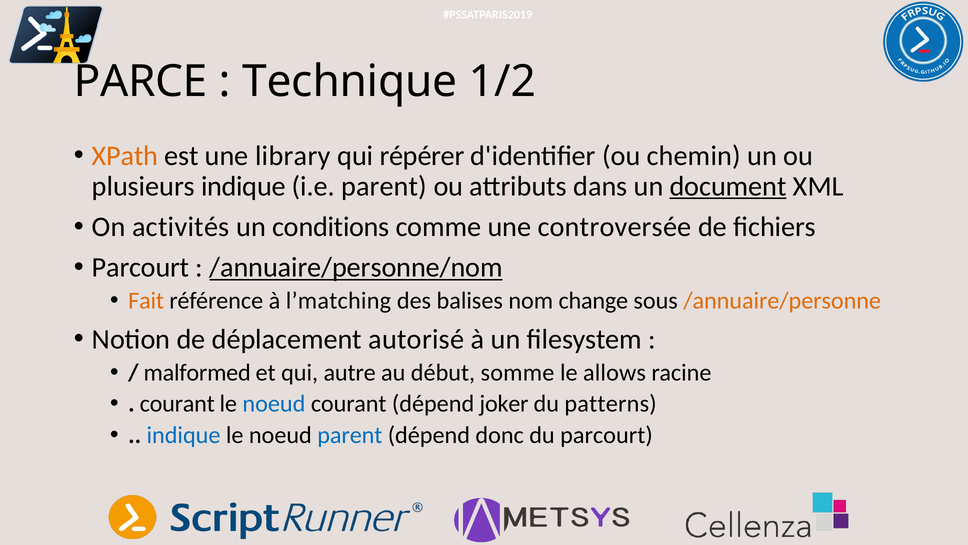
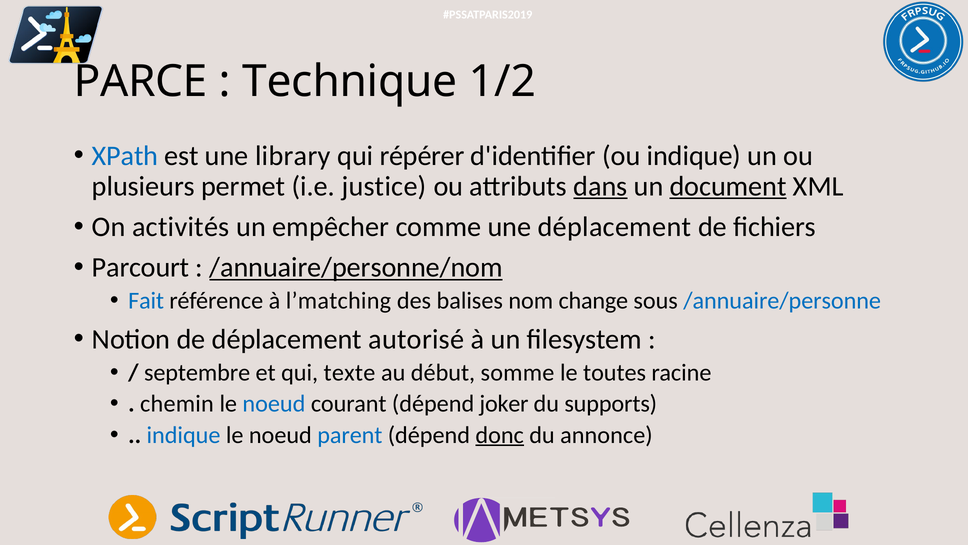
XPath colour: orange -> blue (125, 156)
ou chemin: chemin -> indique (694, 156)
plusieurs indique: indique -> permet (243, 186)
i.e parent: parent -> justice (384, 186)
dans underline: none -> present (600, 186)
conditions: conditions -> empêcher (331, 227)
une controversée: controversée -> déplacement (615, 227)
Fait colour: orange -> blue (146, 301)
/annuaire/personne colour: orange -> blue (782, 301)
malformed: malformed -> septembre (197, 372)
autre: autre -> texte (349, 372)
allows: allows -> toutes (615, 372)
courant: courant -> chemin (177, 403)
patterns: patterns -> supports (611, 403)
donc underline: none -> present (500, 435)
du parcourt: parcourt -> annonce (606, 435)
